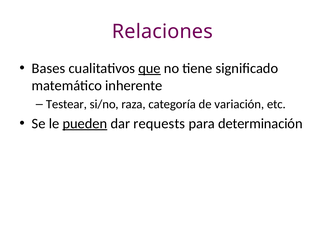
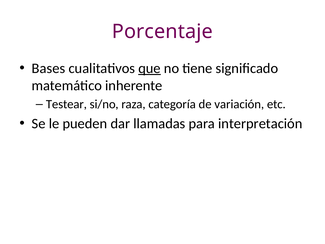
Relaciones: Relaciones -> Porcentaje (162, 31)
pueden underline: present -> none (85, 123)
requests: requests -> llamadas (159, 123)
determinación: determinación -> interpretación (260, 123)
